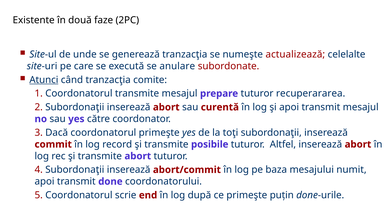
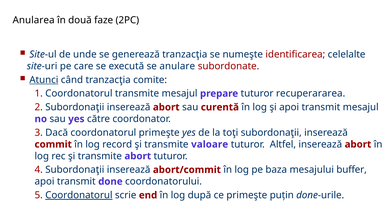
Existente: Existente -> Anularea (34, 20)
actualizează: actualizează -> identificarea (295, 54)
posibile: posibile -> valoare (210, 144)
numit: numit -> buffer (352, 169)
Coordonatorul underline: none -> present (79, 195)
